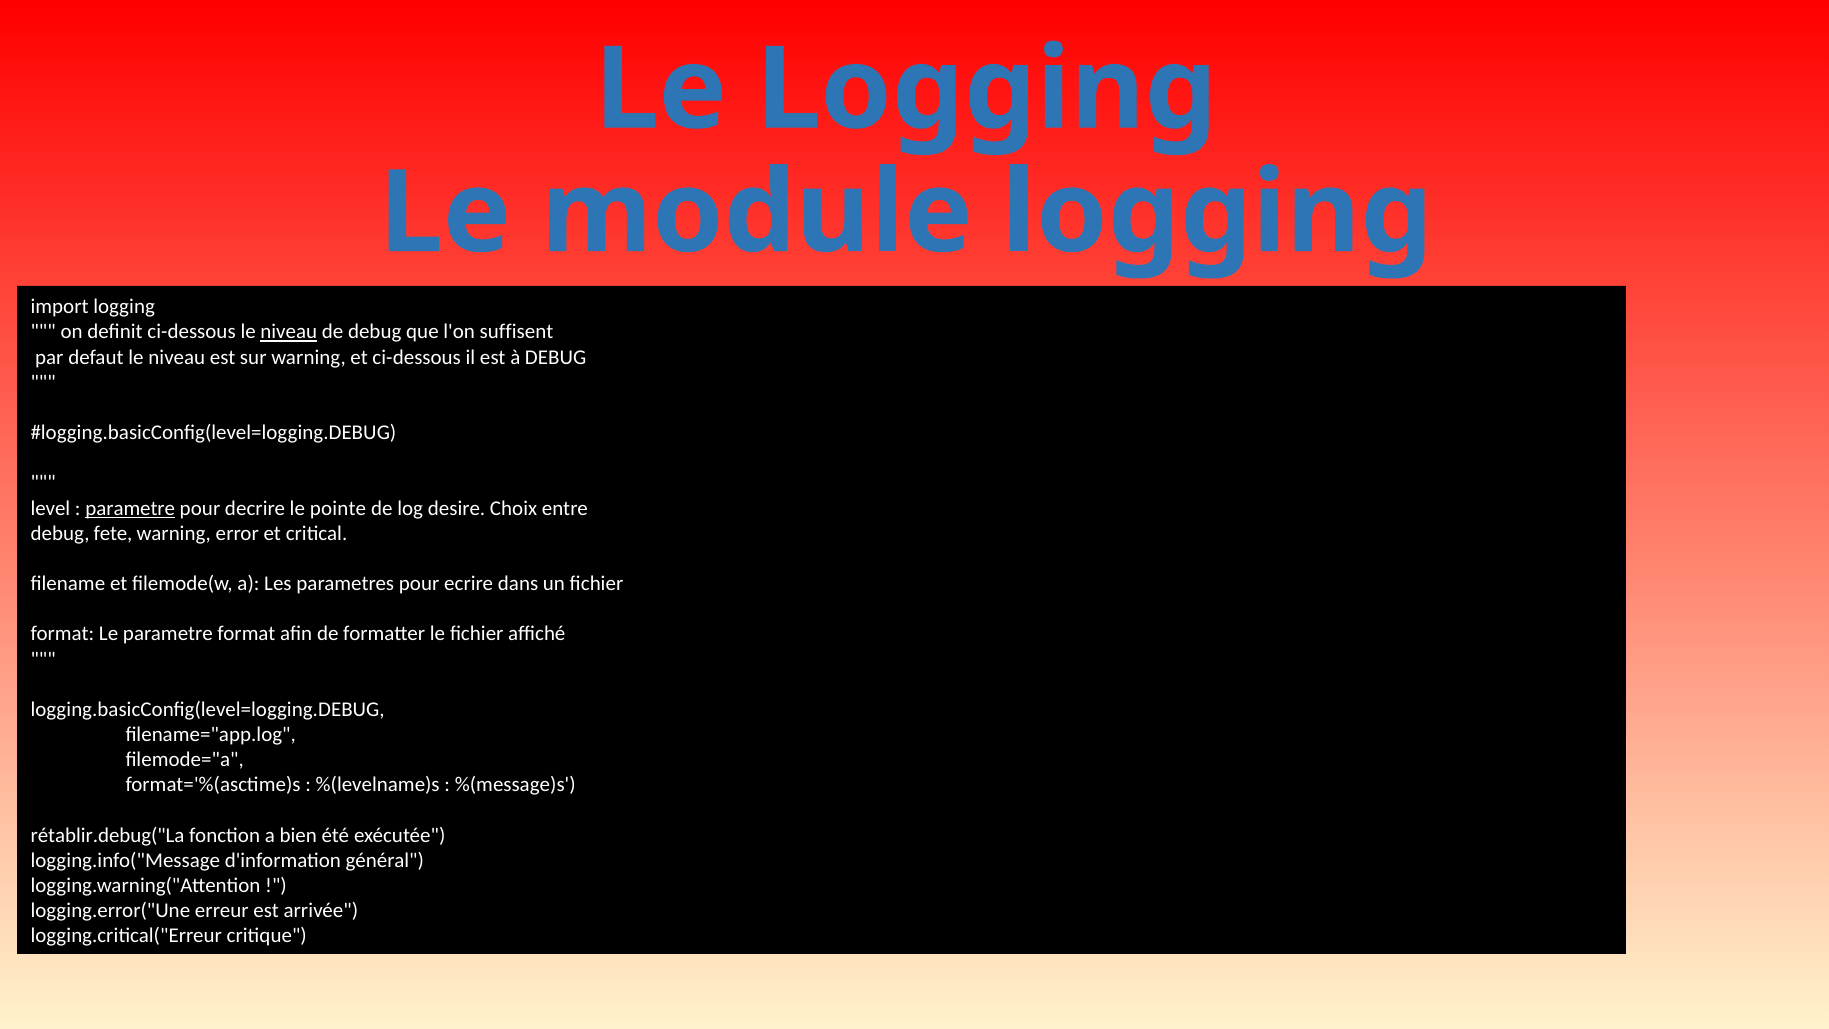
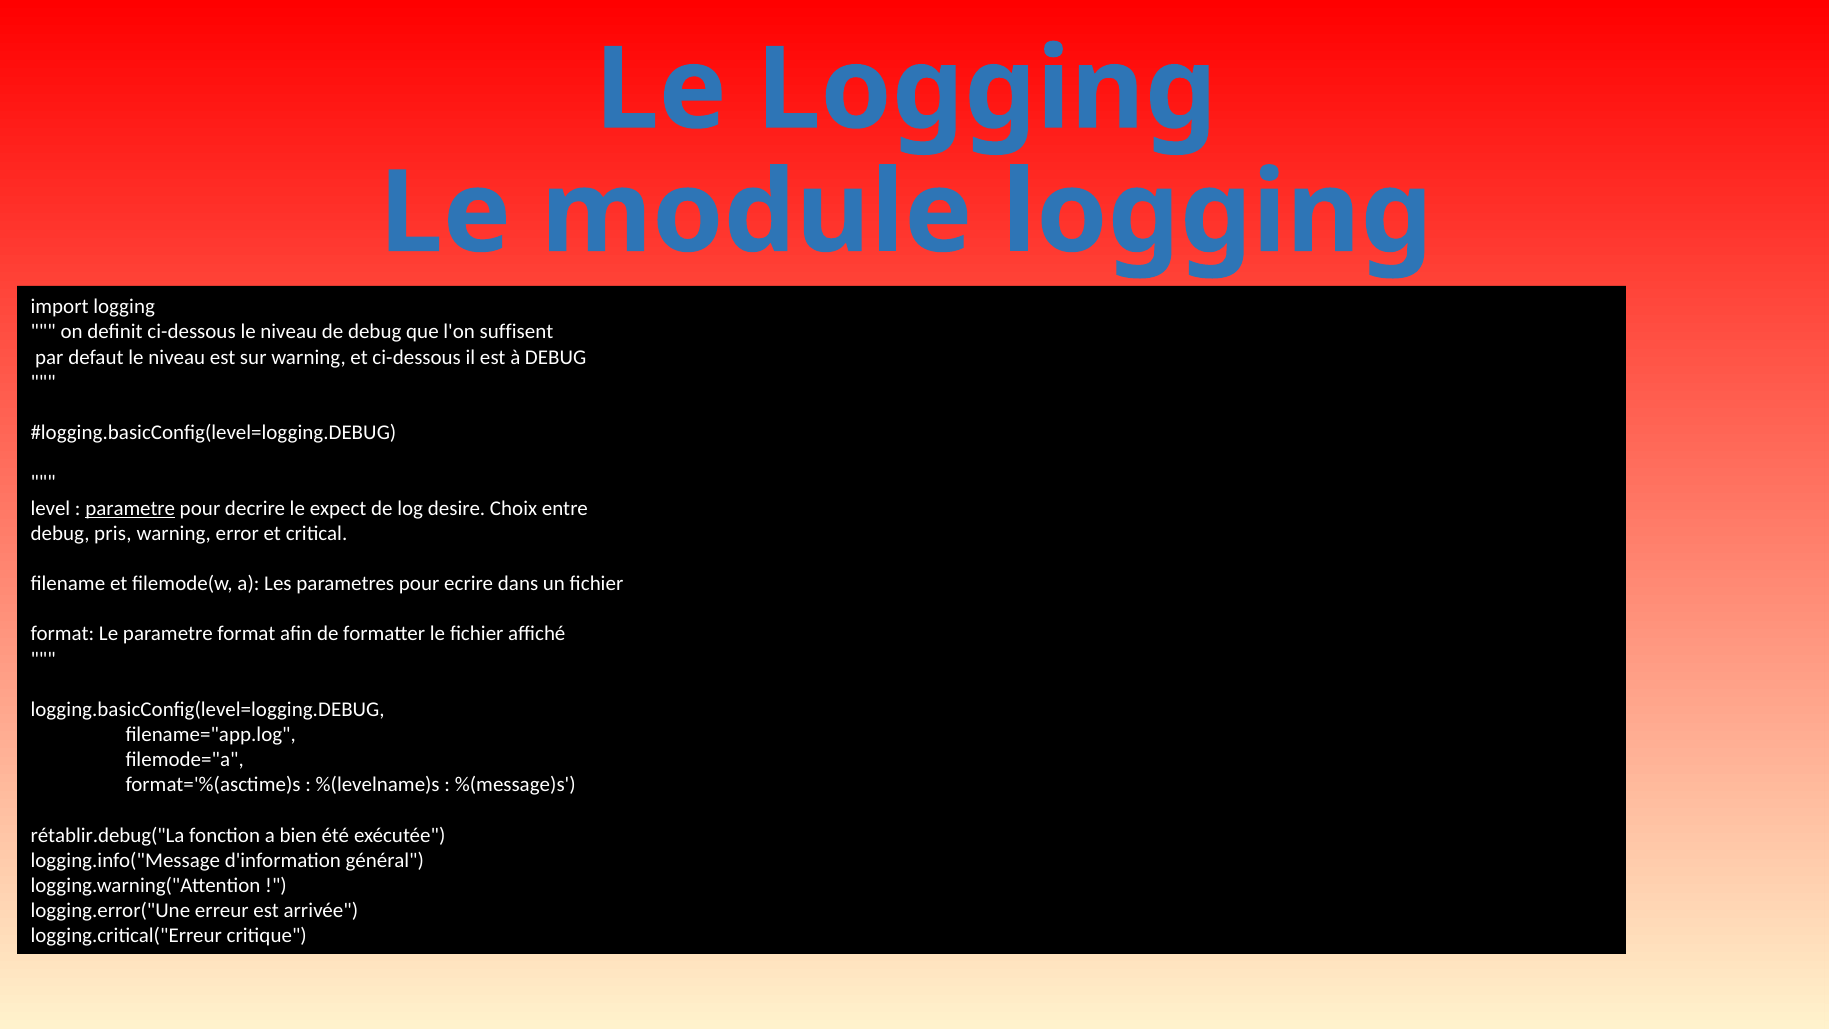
niveau underline: present -> none (289, 332)
pointe: pointe -> expect (338, 508)
fete: fete -> pris (113, 533)
